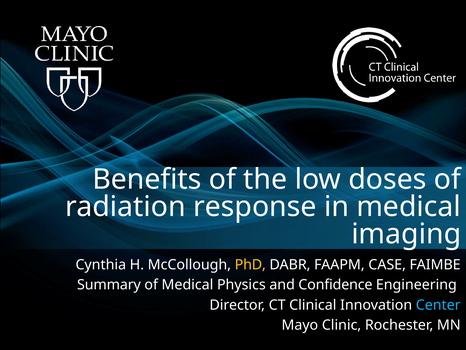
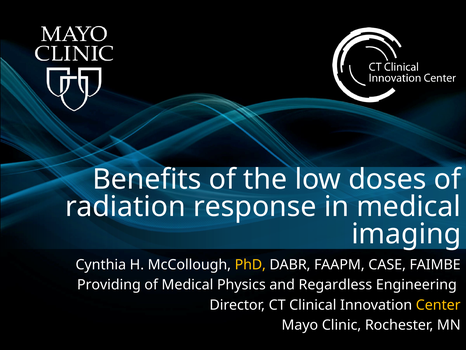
Summary: Summary -> Providing (109, 284)
Confidence: Confidence -> Regardless (335, 284)
Center colour: light blue -> yellow (438, 305)
